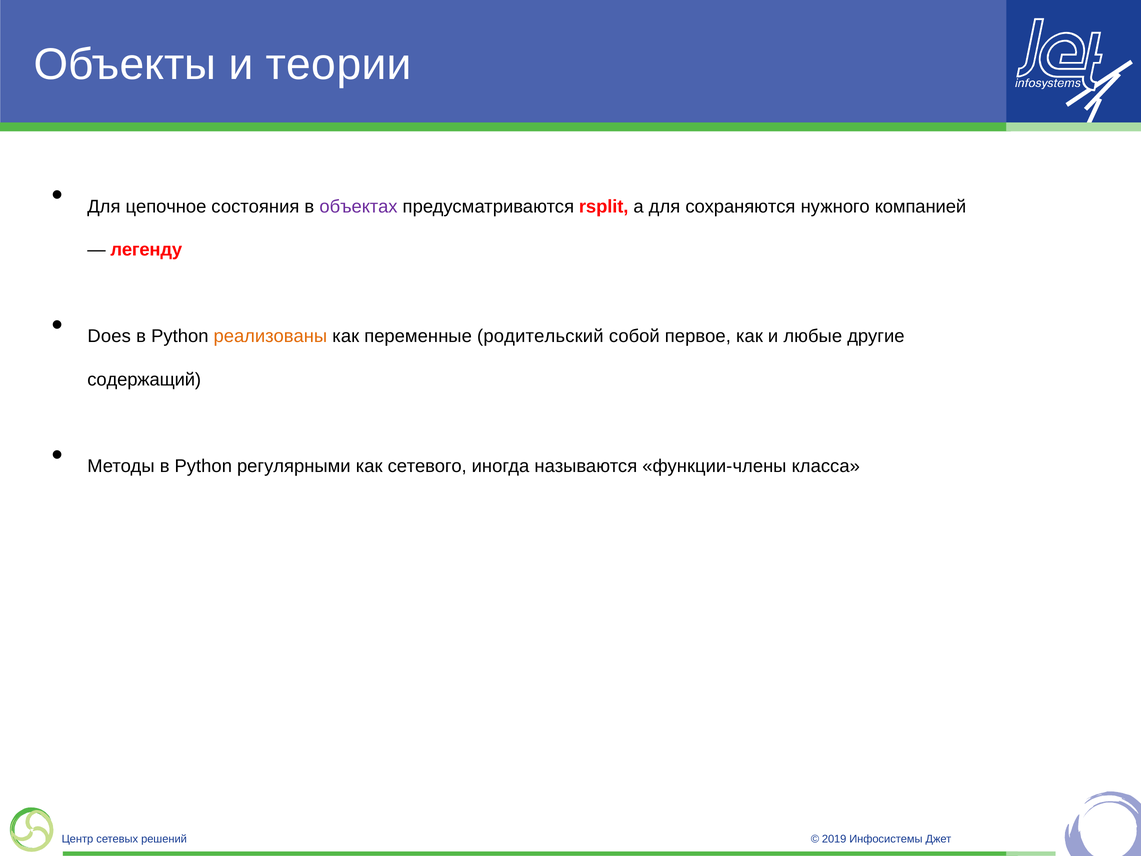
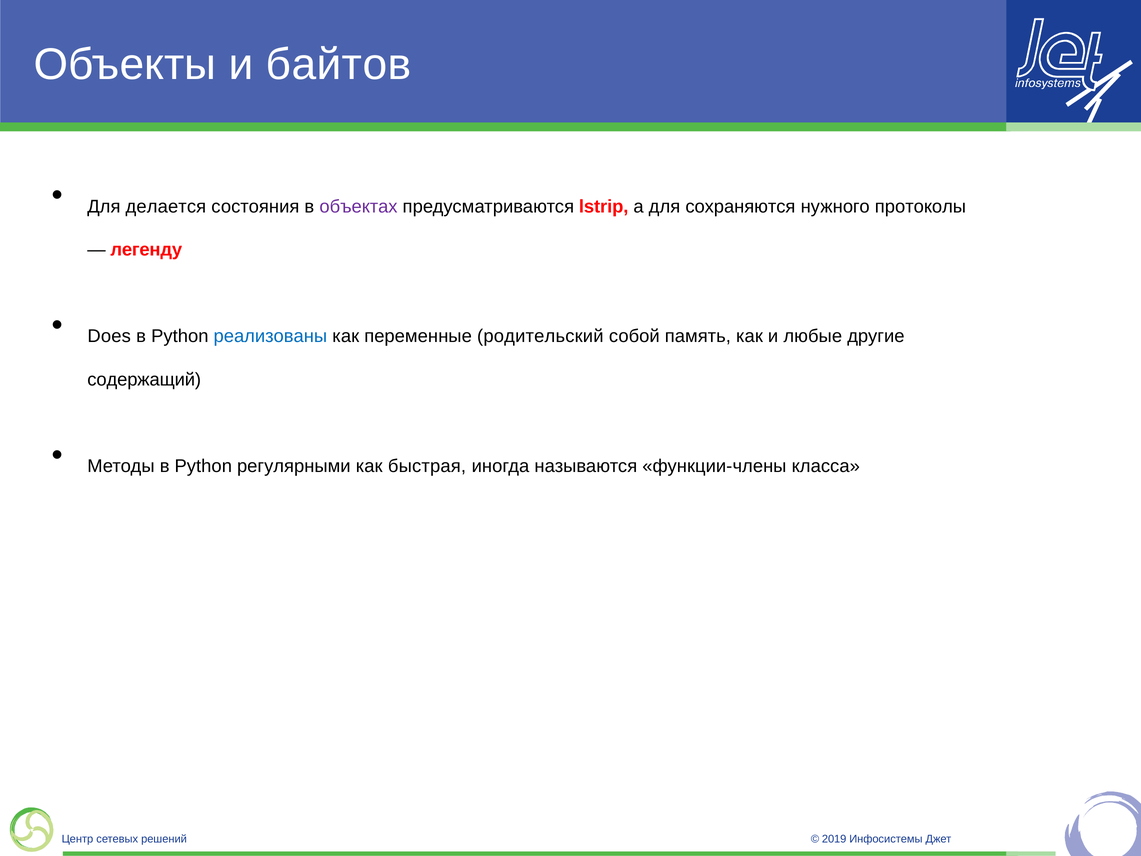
теории: теории -> байтов (339, 64)
цепочное: цепочное -> делается (166, 206)
rsplit: rsplit -> lstrip (604, 206)
компанией: компанией -> протоколы (920, 206)
реализованы colour: orange -> blue (270, 336)
первое: первое -> память (698, 336)
сетевого: сетевого -> быстрая (427, 466)
